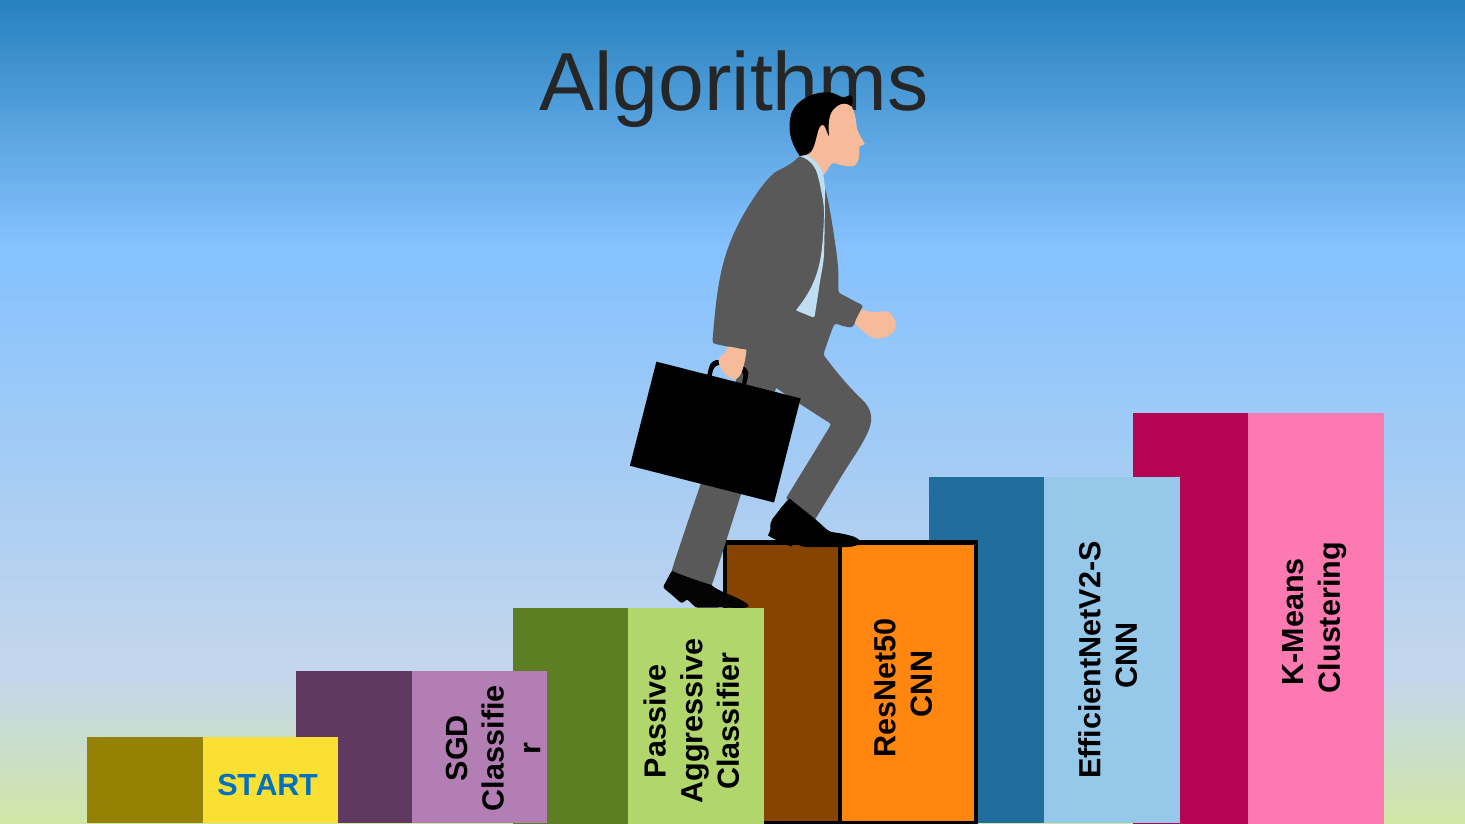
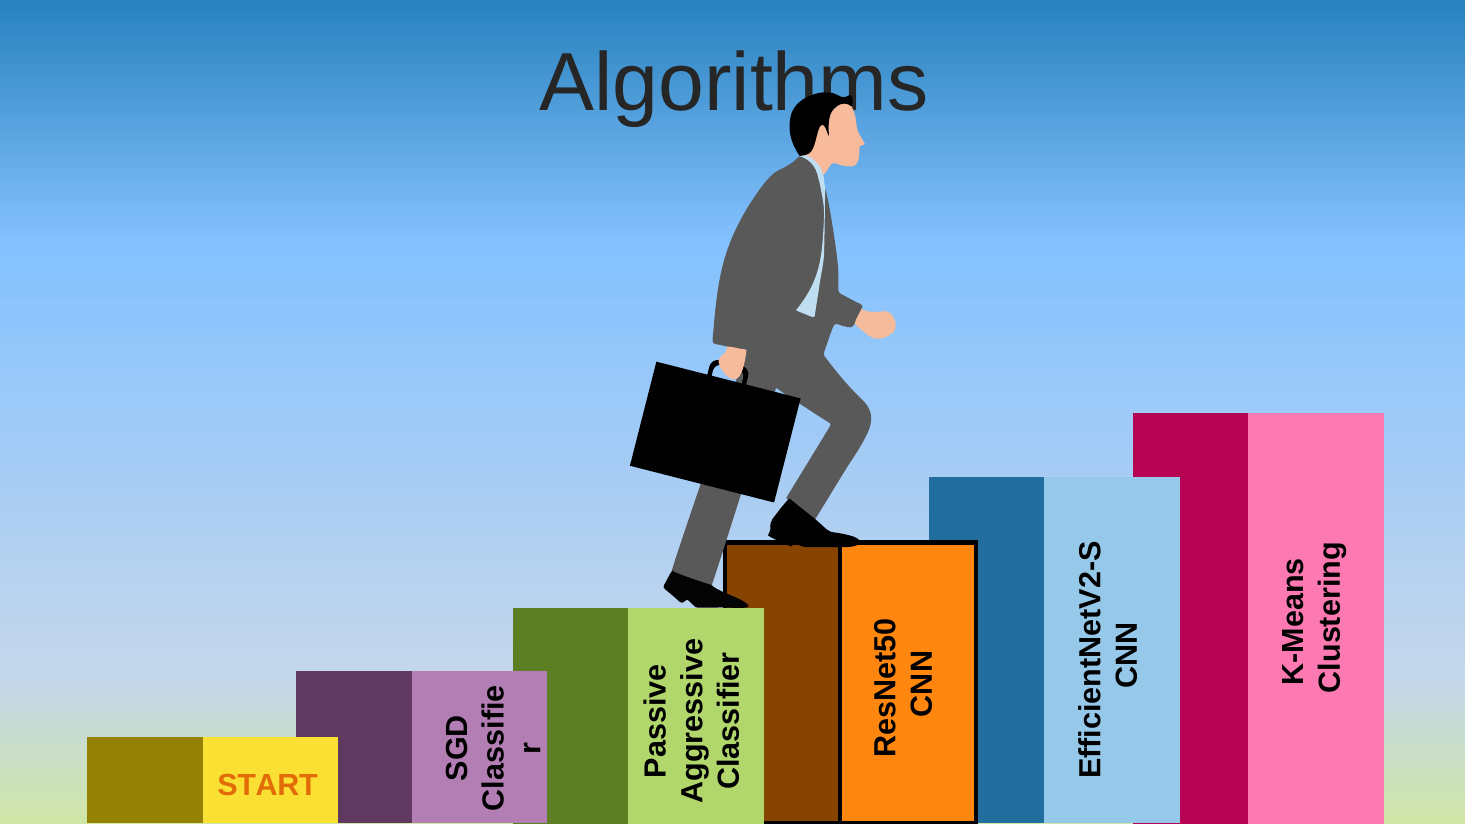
START colour: blue -> orange (268, 786)
